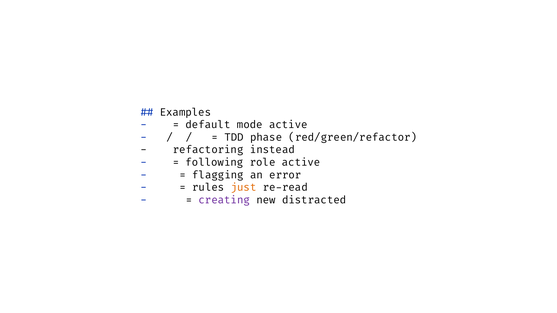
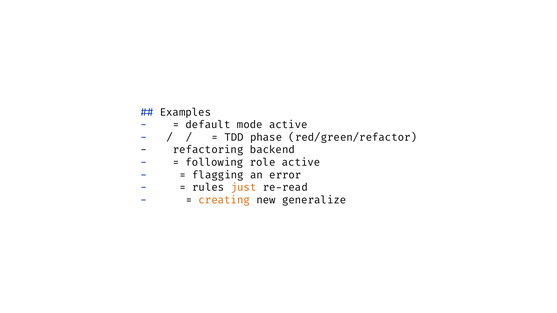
instead: instead -> backend (272, 150)
creating colour: purple -> orange (224, 200)
distracted: distracted -> generalize (314, 200)
